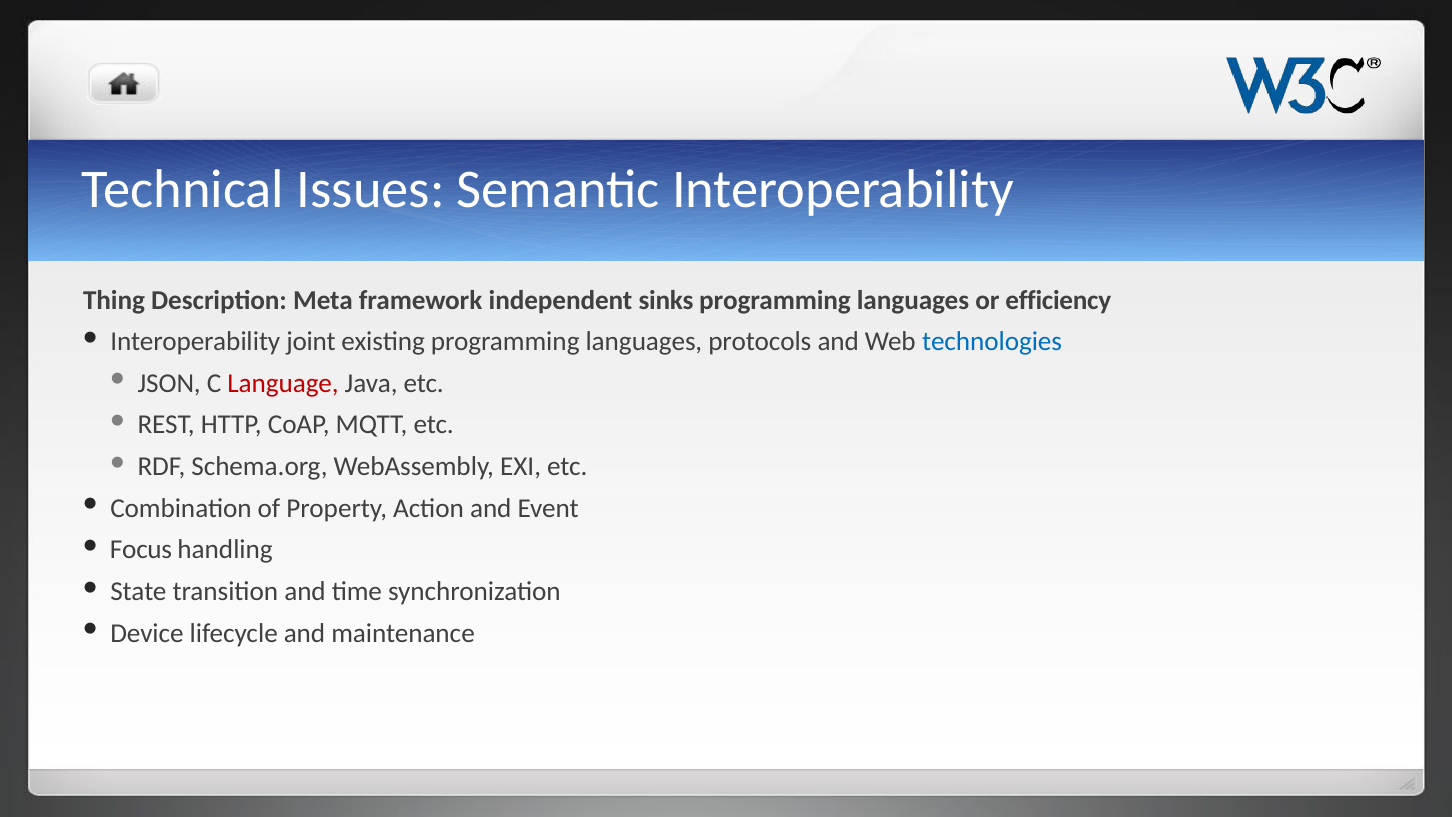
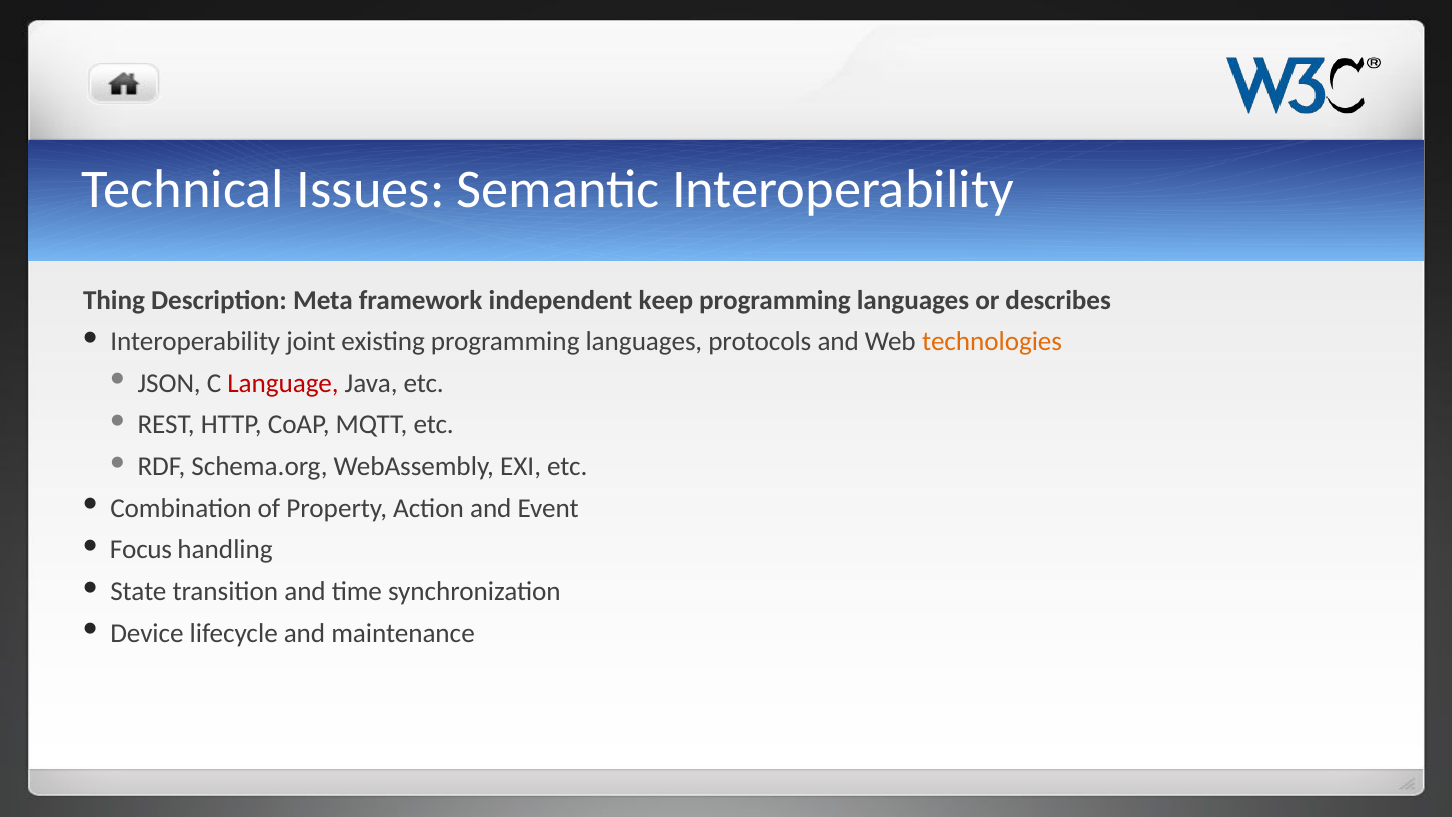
sinks: sinks -> keep (666, 300)
efficiency: efficiency -> describes (1058, 300)
technologies colour: blue -> orange (992, 342)
